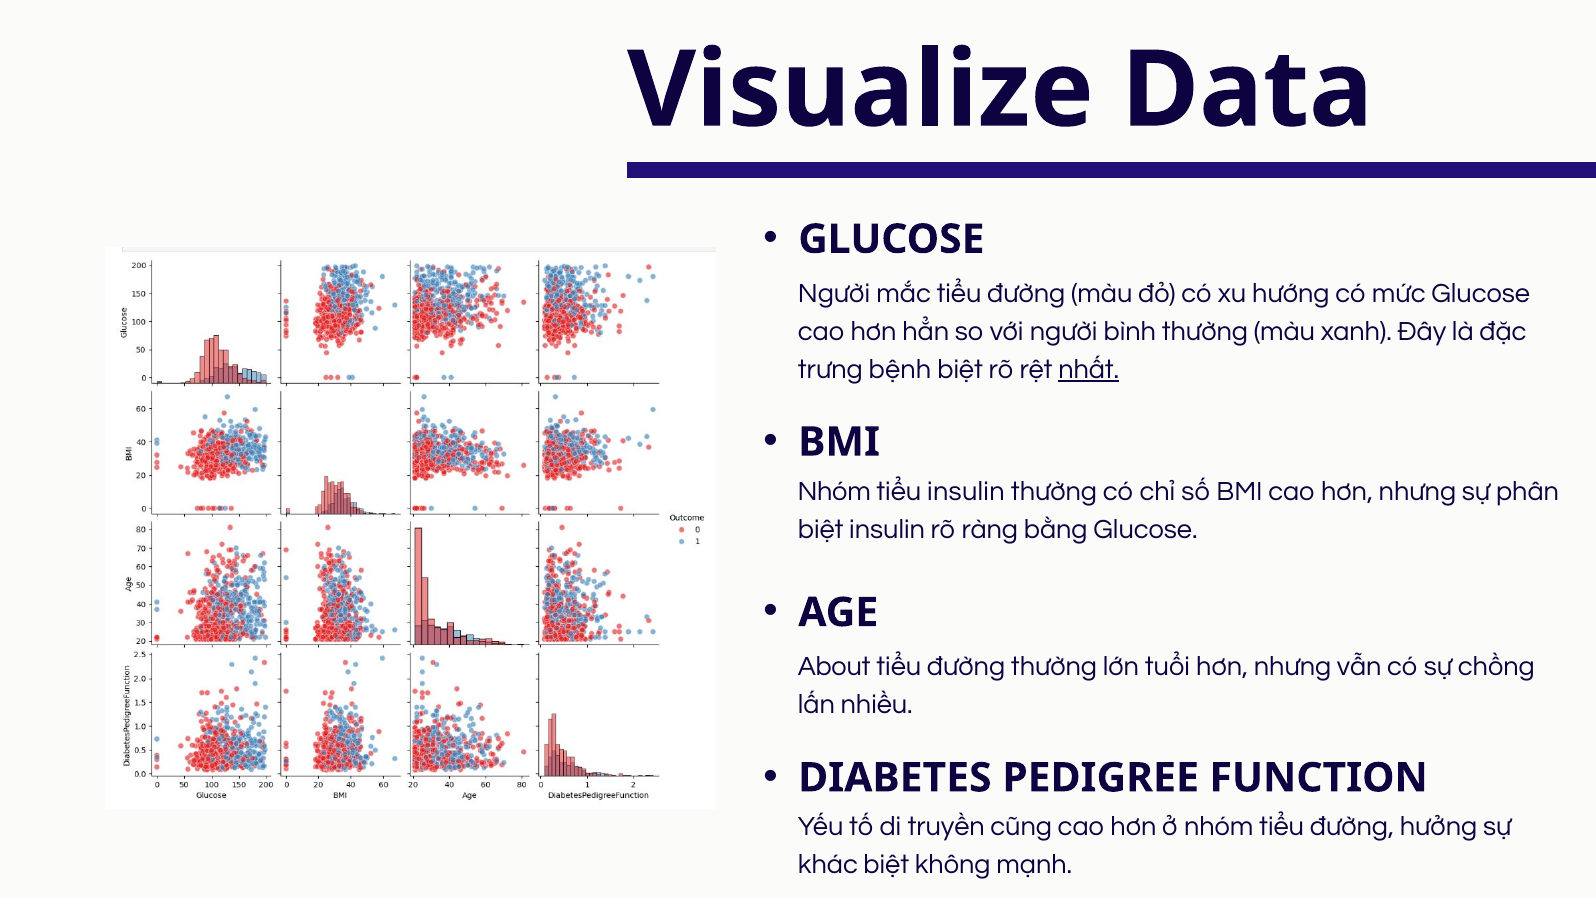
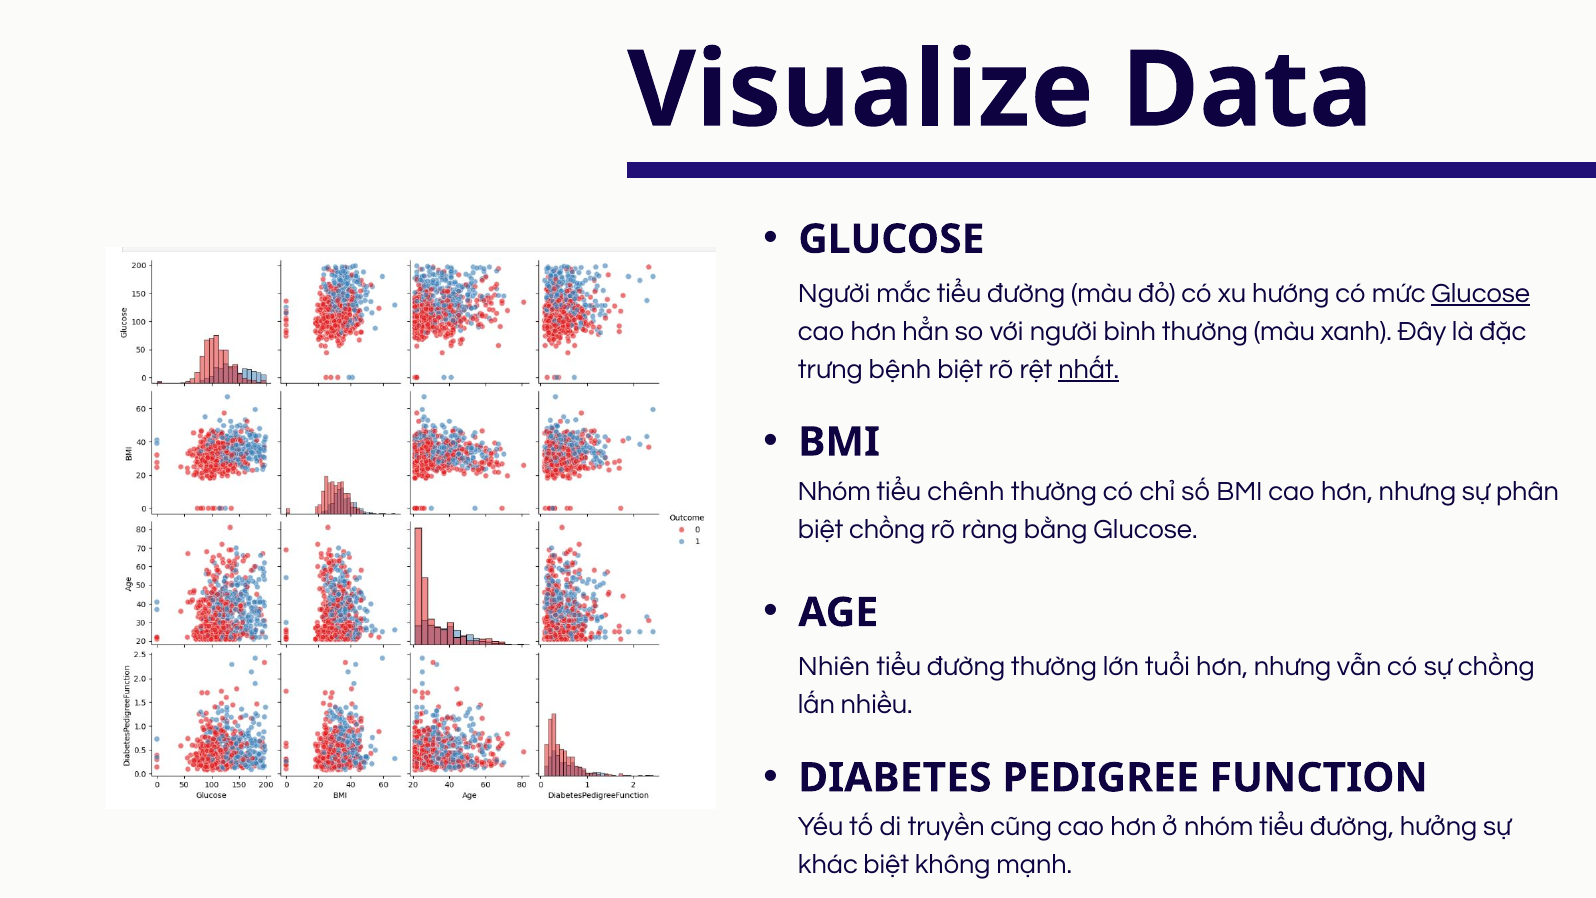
Glucose underline: none -> present (1481, 293)
tiểu insulin: insulin -> chênh (966, 491)
biệt insulin: insulin -> chồng (887, 529)
About: About -> Nhiên (834, 666)
